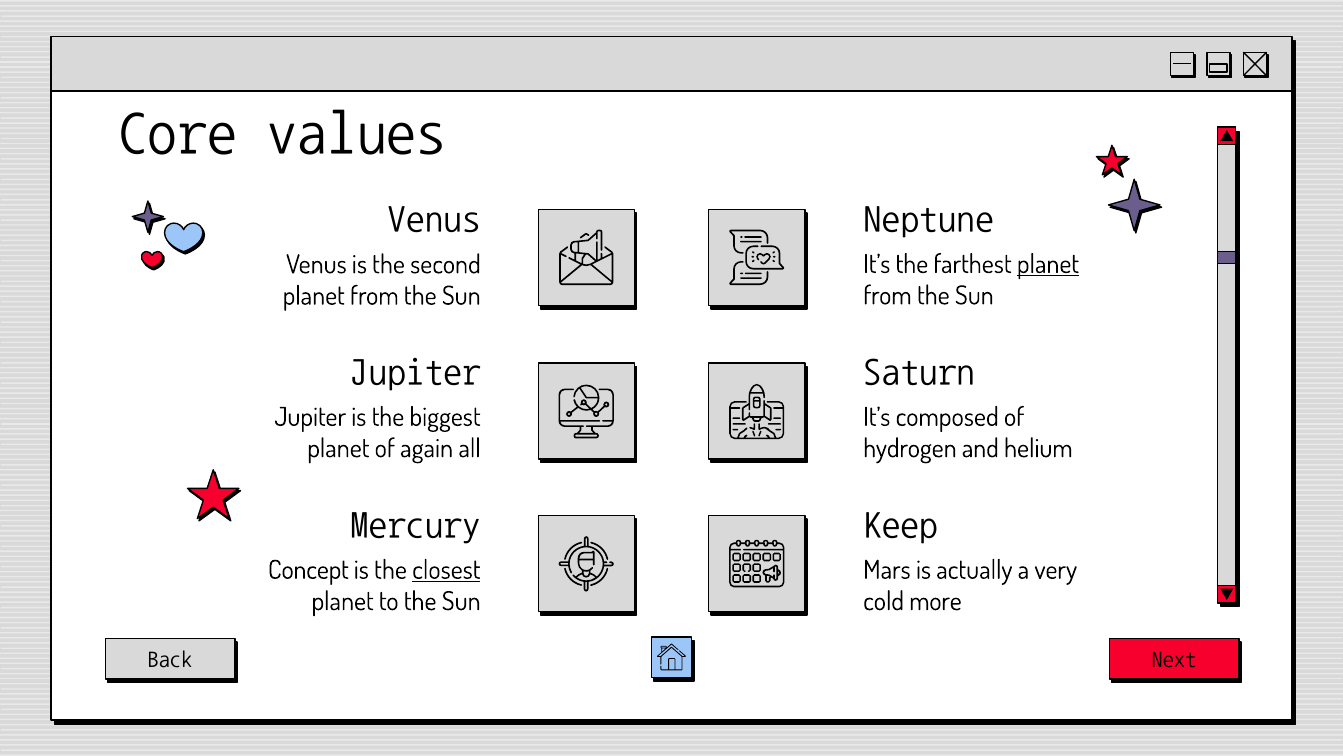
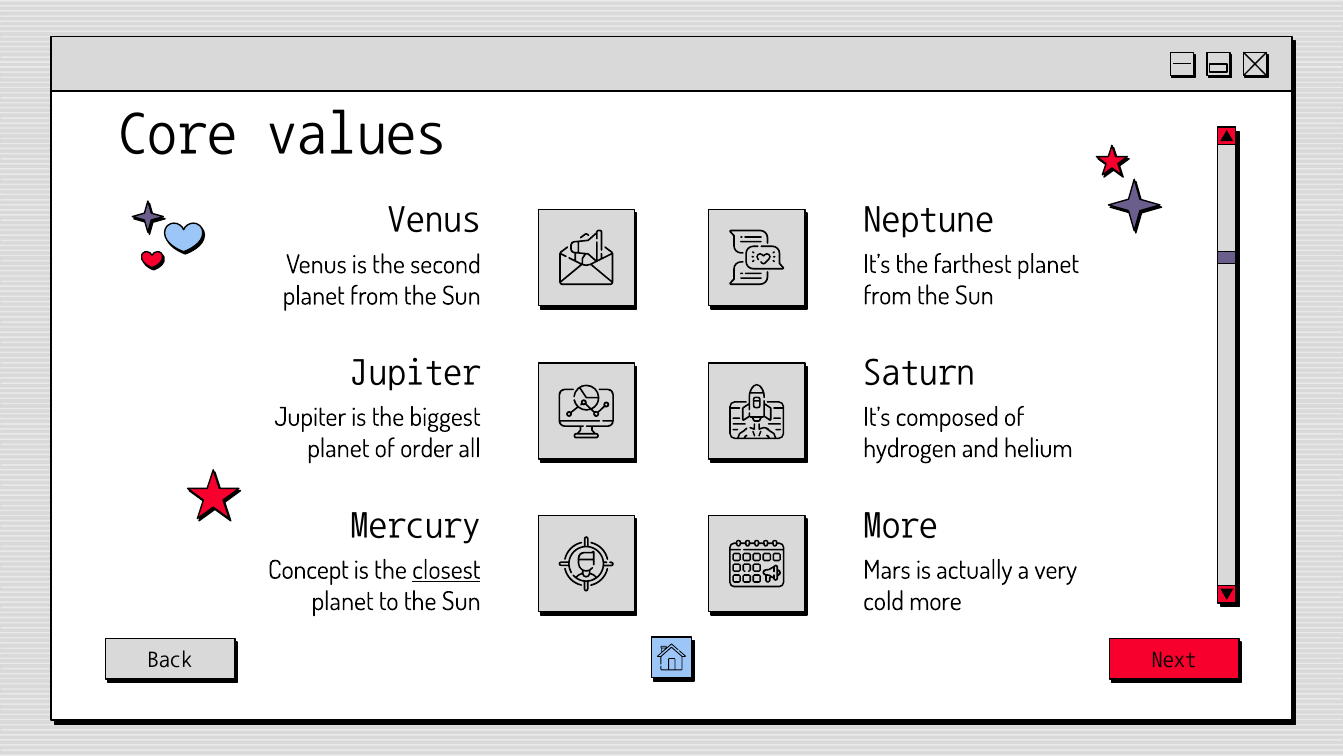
planet underline: present -> none (1048, 264)
again: again -> order (427, 448)
Keep: Keep -> More (900, 524)
